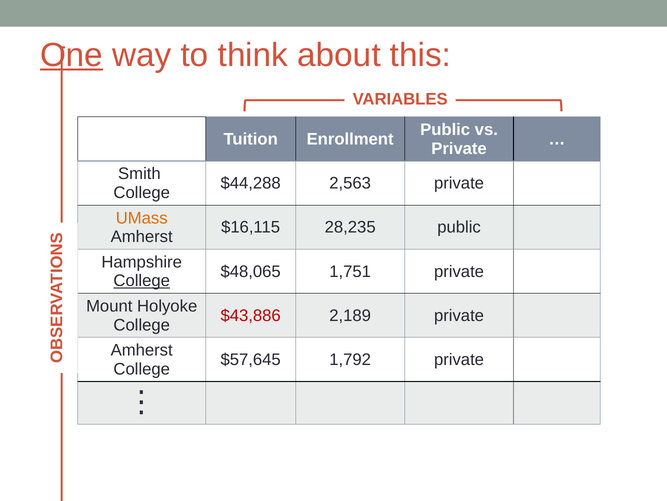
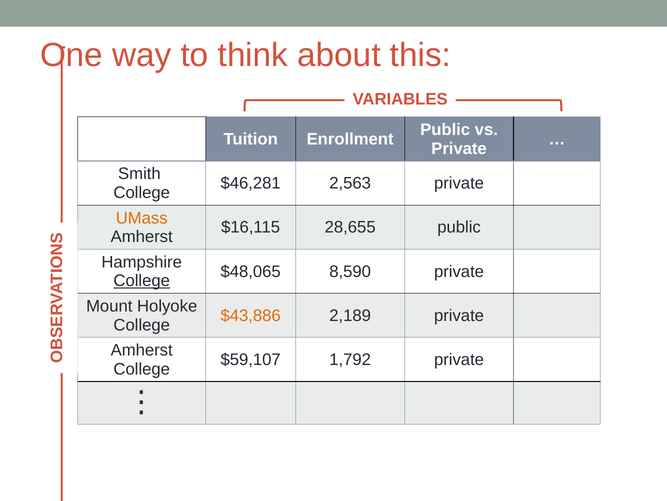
One underline: present -> none (72, 55)
$44,288: $44,288 -> $46,281 (251, 183)
28,235: 28,235 -> 28,655 (350, 227)
1,751: 1,751 -> 8,590 (350, 271)
$43,886 colour: red -> orange (251, 315)
$57,645: $57,645 -> $59,107 (251, 359)
